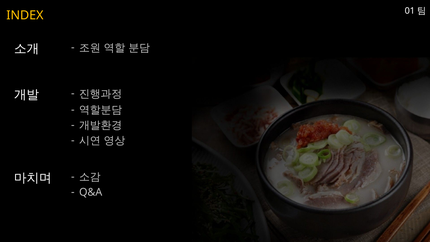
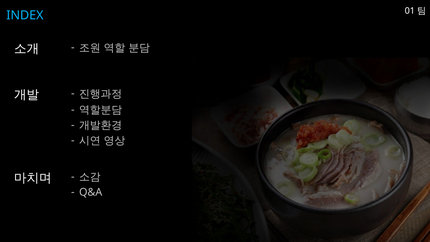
INDEX colour: yellow -> light blue (25, 15)
